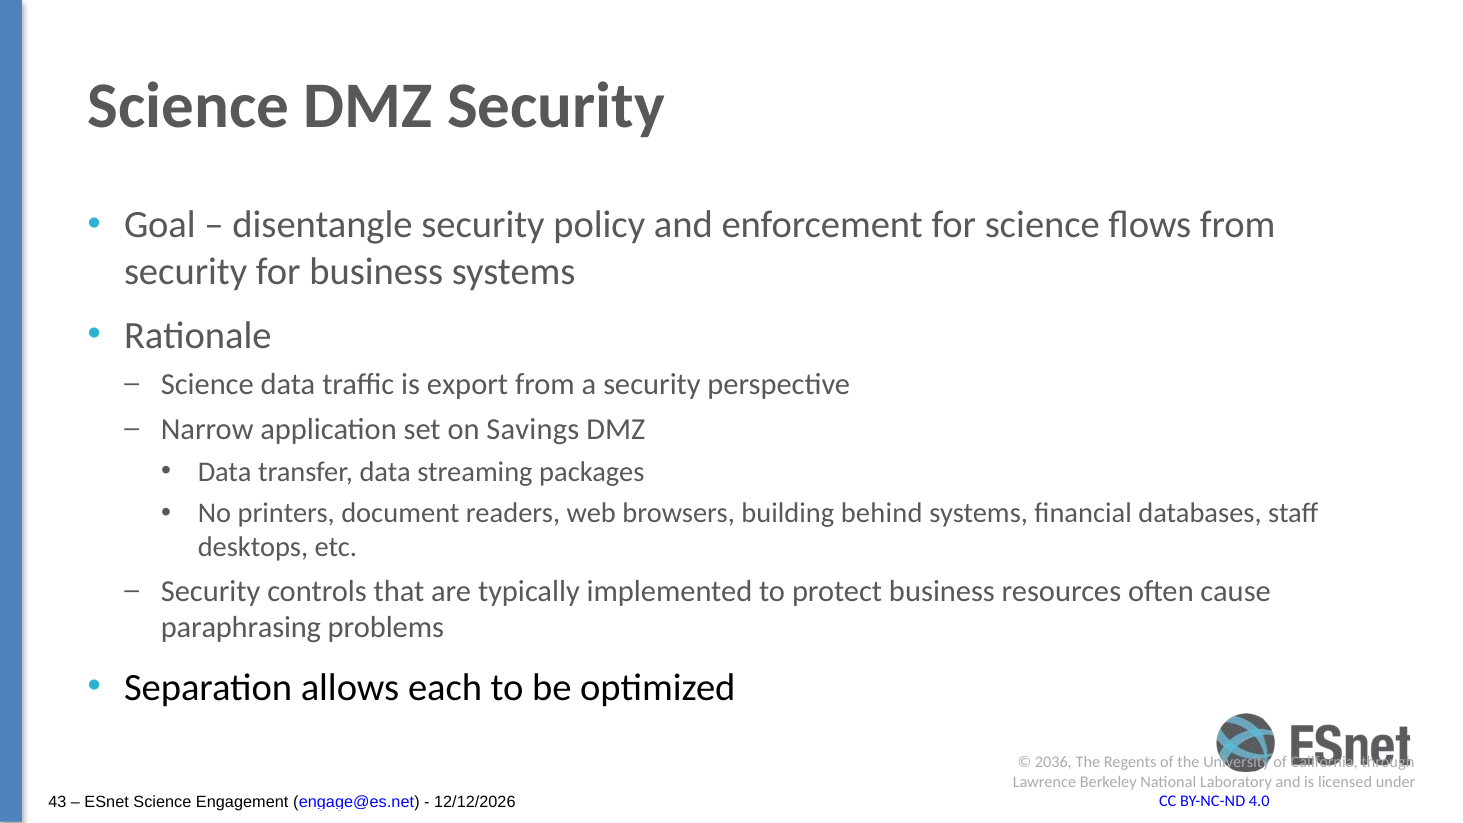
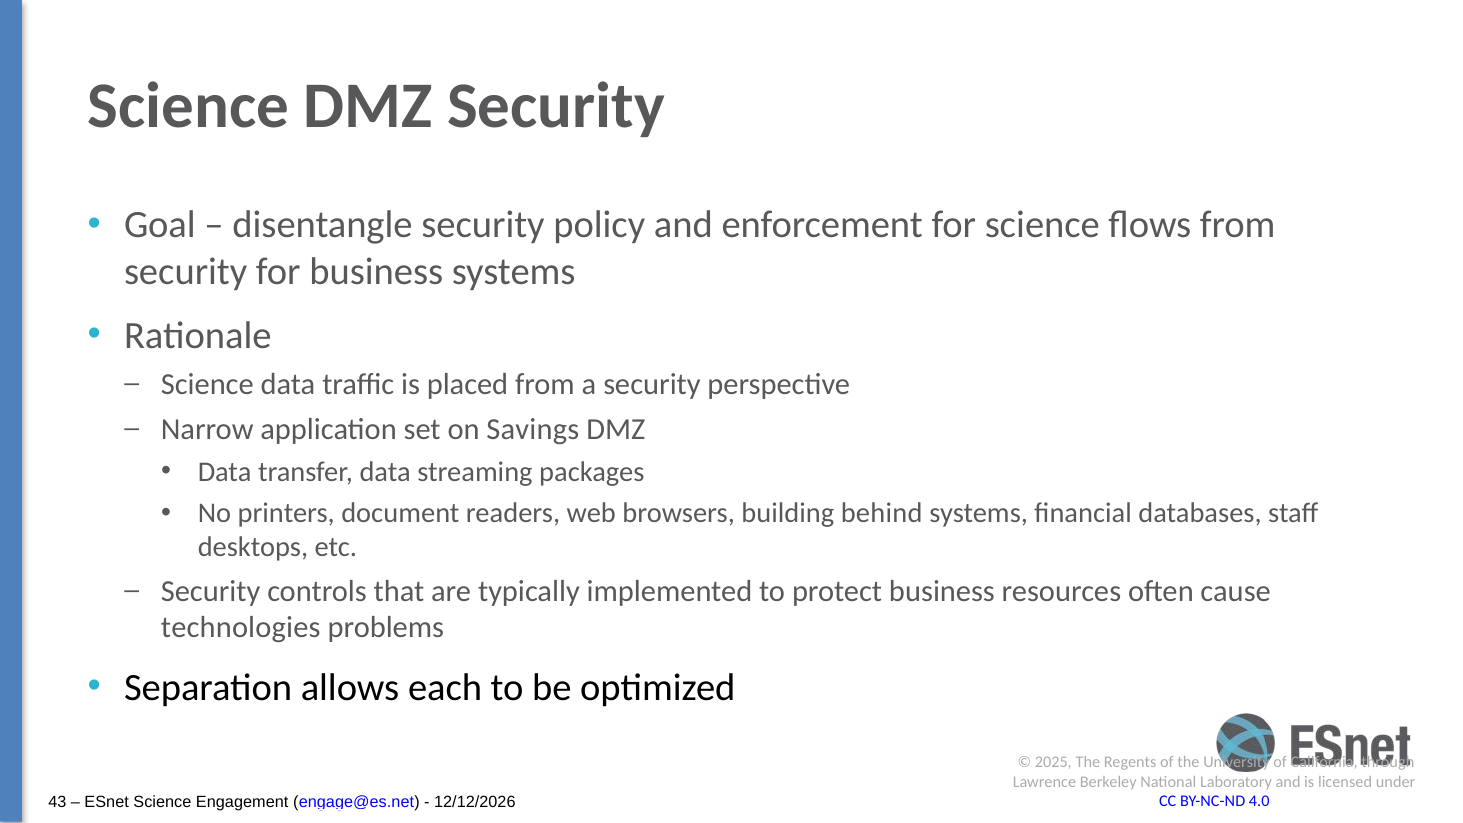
export: export -> placed (468, 384)
paraphrasing: paraphrasing -> technologies (241, 628)
2036: 2036 -> 2025 (1053, 762)
